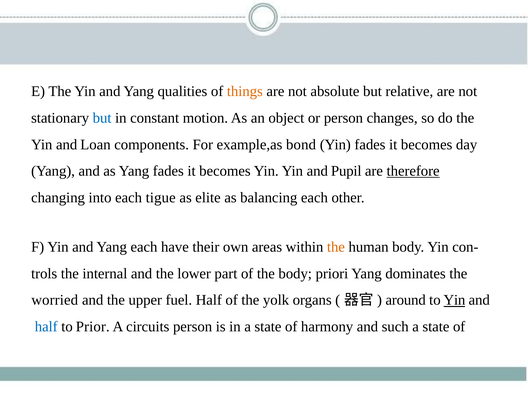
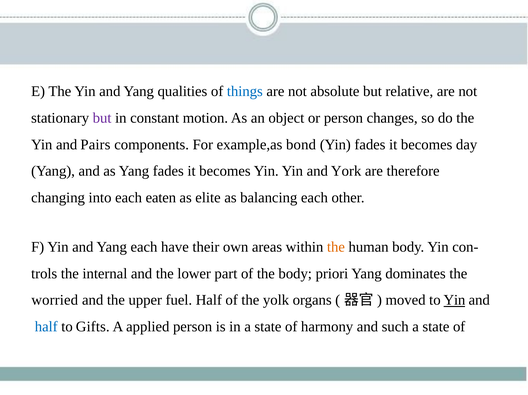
things colour: orange -> blue (245, 91)
but colour: blue -> purple (102, 118)
Loan: Loan -> Pairs (95, 144)
Pupil: Pupil -> York (346, 171)
therefore underline: present -> none (413, 171)
tigue: tigue -> eaten (161, 198)
around: around -> moved (406, 300)
Prior: Prior -> Gifts (93, 327)
circuits: circuits -> applied (148, 327)
